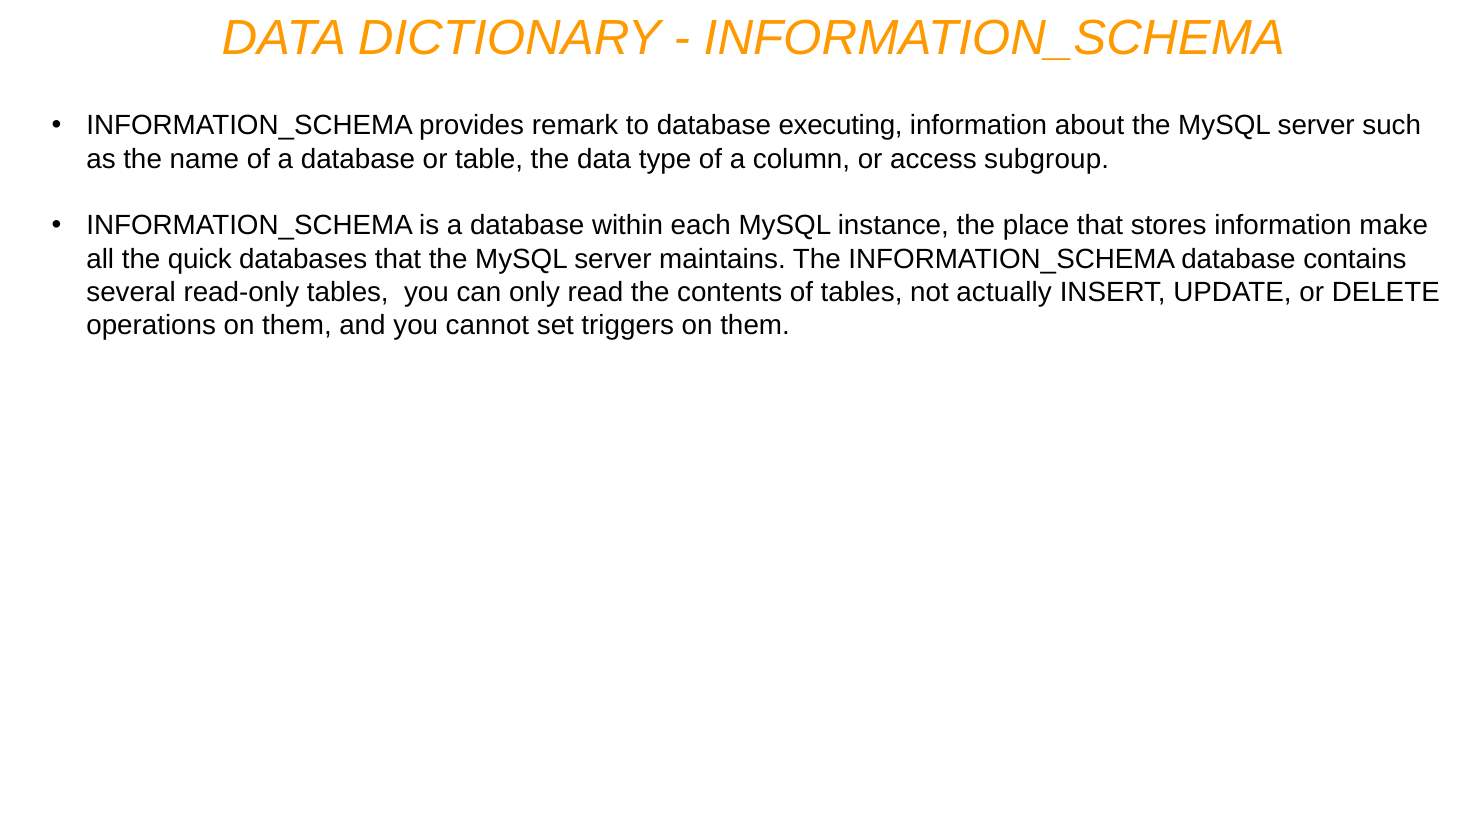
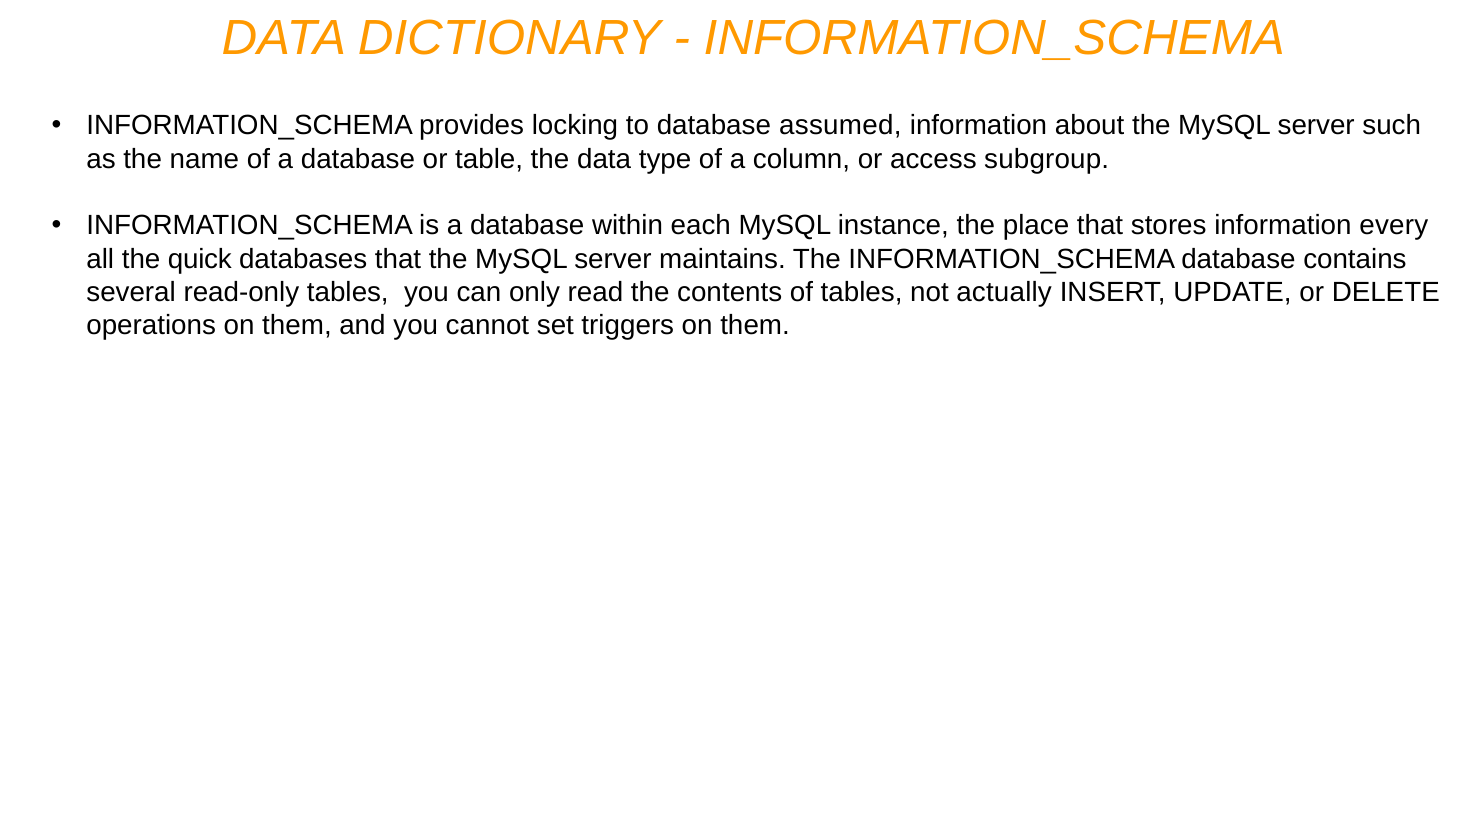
remark: remark -> locking (575, 126)
executing: executing -> assumed (840, 126)
make: make -> every (1394, 226)
